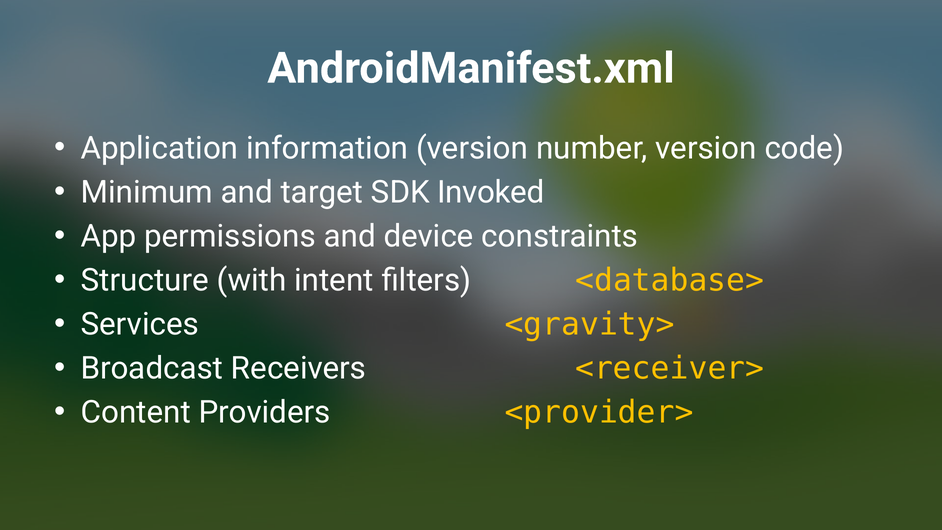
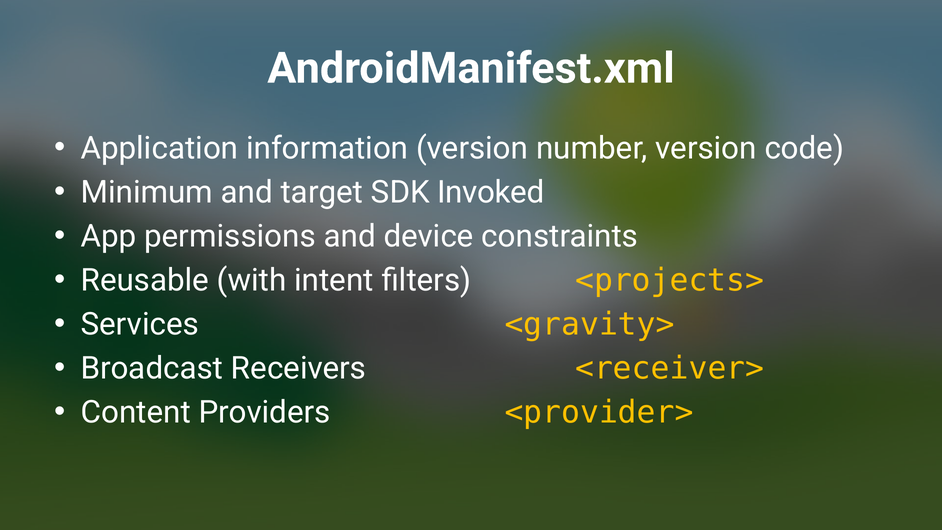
Structure: Structure -> Reusable (145, 280)
<database>: <database> -> <projects> (670, 280)
